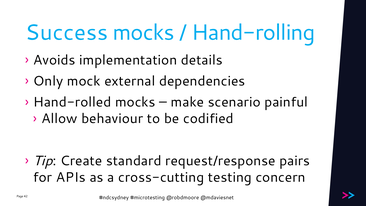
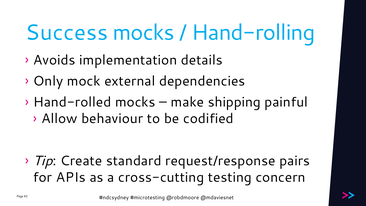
scenario: scenario -> shipping (234, 102)
